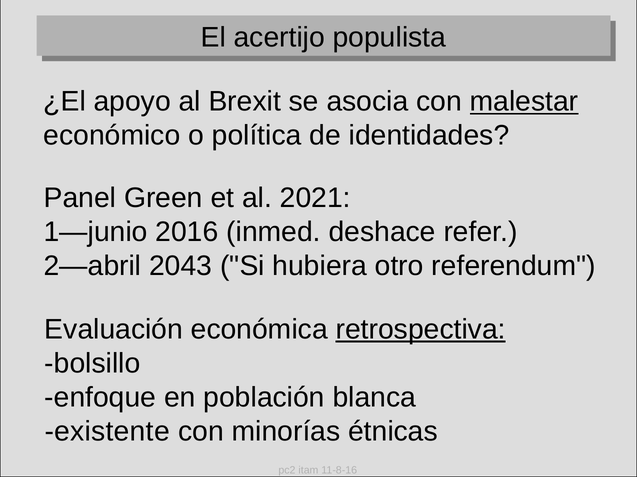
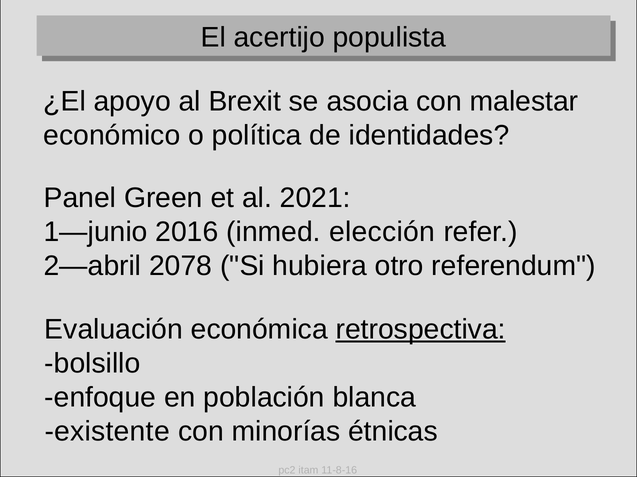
malestar underline: present -> none (524, 102)
deshace: deshace -> elección (382, 232)
2043: 2043 -> 2078 (181, 266)
